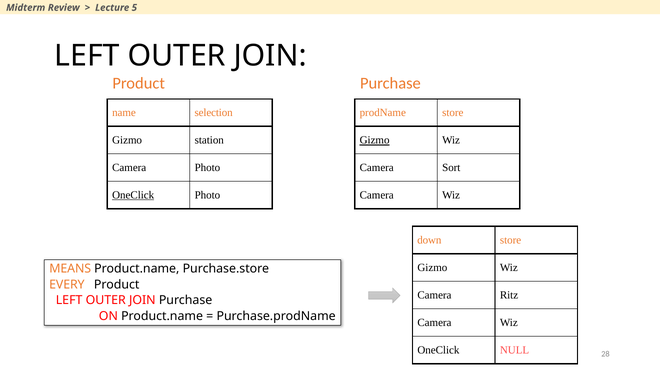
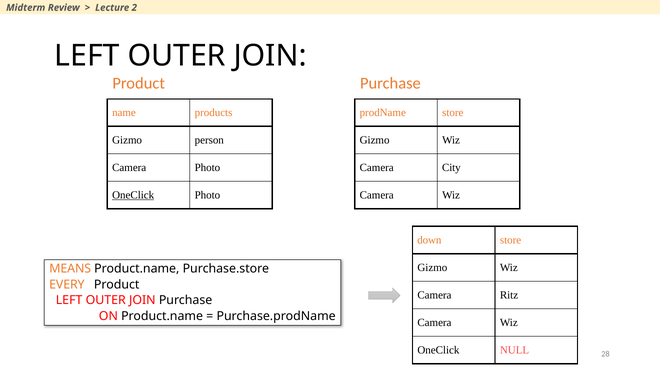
5: 5 -> 2 (134, 8)
selection: selection -> products (214, 113)
station: station -> person (209, 140)
Gizmo underline: present -> none (375, 140)
Sort: Sort -> City (451, 168)
